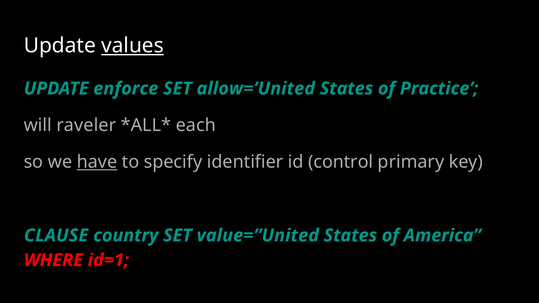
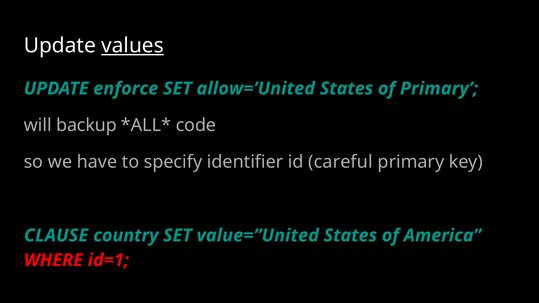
of Practice: Practice -> Primary (439, 89)
raveler: raveler -> backup (86, 125)
each: each -> code (196, 125)
have underline: present -> none (97, 162)
control: control -> careful (341, 162)
